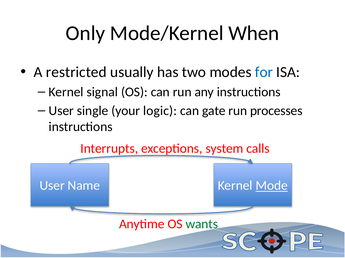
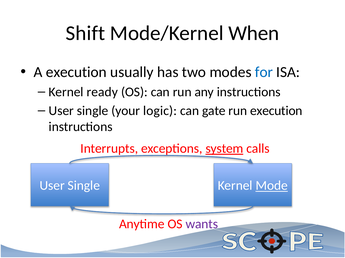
Only: Only -> Shift (85, 33)
A restricted: restricted -> execution (76, 72)
signal: signal -> ready (102, 92)
run processes: processes -> execution (276, 111)
system underline: none -> present (225, 149)
Name: Name -> Single (84, 186)
wants colour: green -> purple (202, 225)
